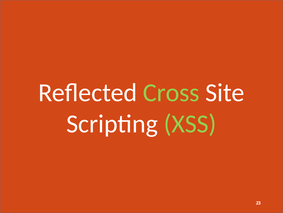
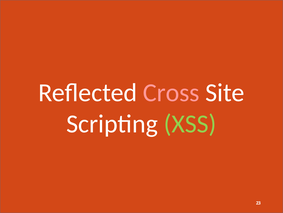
Cross colour: light green -> pink (171, 92)
